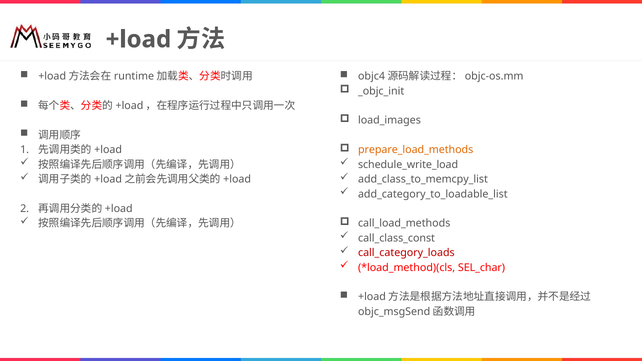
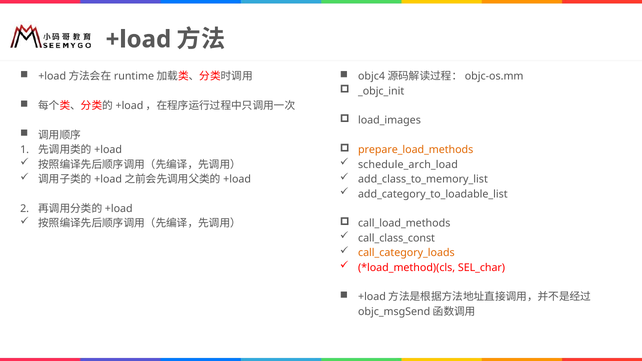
schedule_write_load: schedule_write_load -> schedule_arch_load (408, 165)
add_class_to_memcpy_list: add_class_to_memcpy_list -> add_class_to_memory_list (423, 179)
call_category_loads colour: red -> orange (406, 253)
